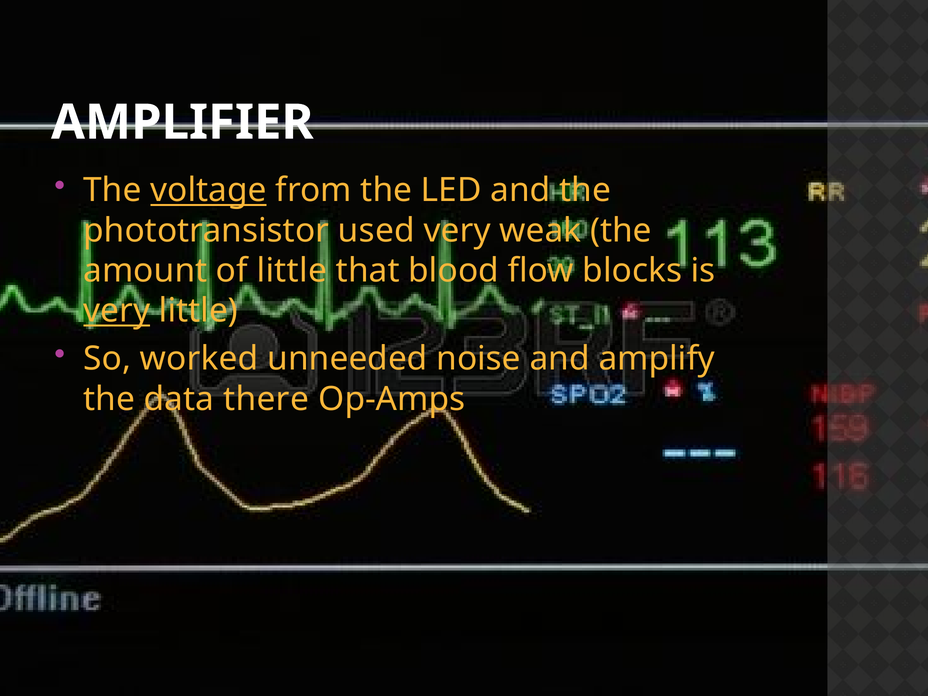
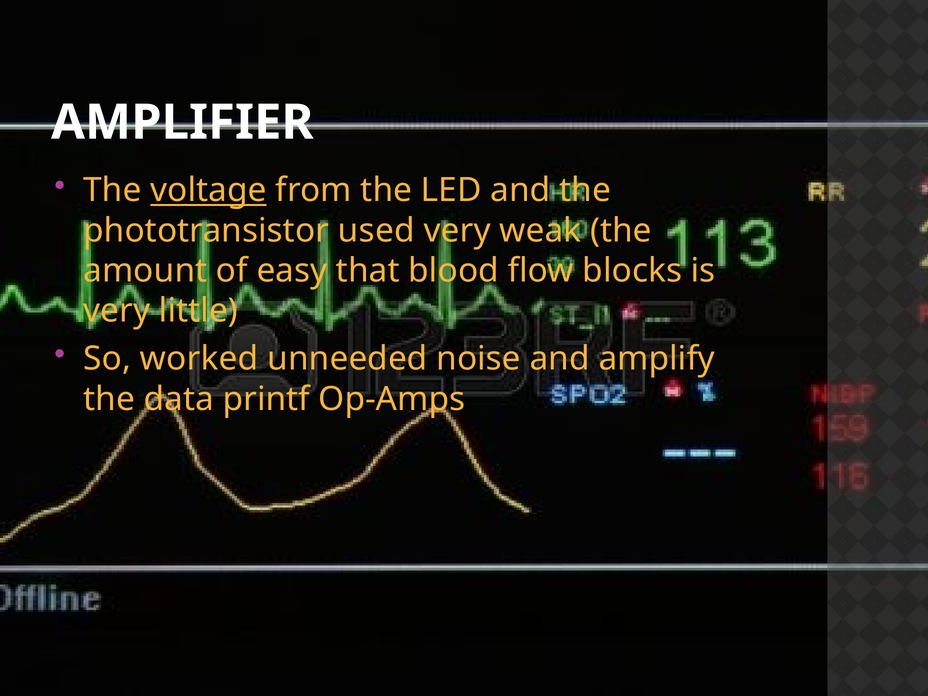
of little: little -> easy (292, 271)
very underline: present -> none (117, 311)
there: there -> printf (266, 399)
